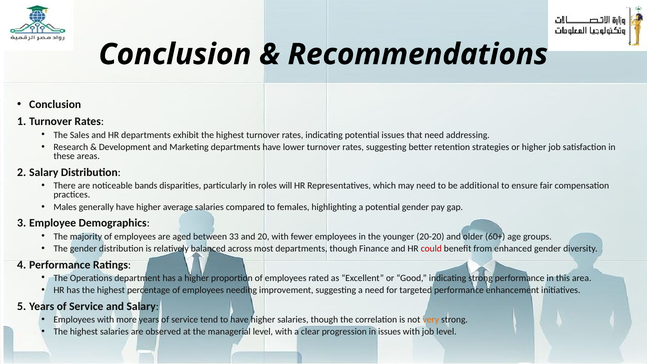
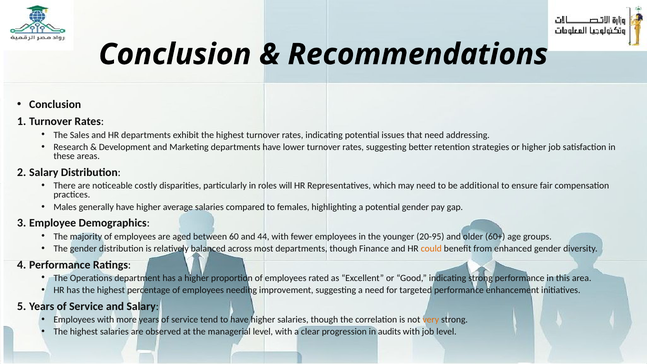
bands: bands -> costly (146, 186)
33: 33 -> 60 (234, 236)
20: 20 -> 44 (263, 236)
20-20: 20-20 -> 20-95 (430, 236)
could colour: red -> orange (431, 249)
in issues: issues -> audits (389, 332)
